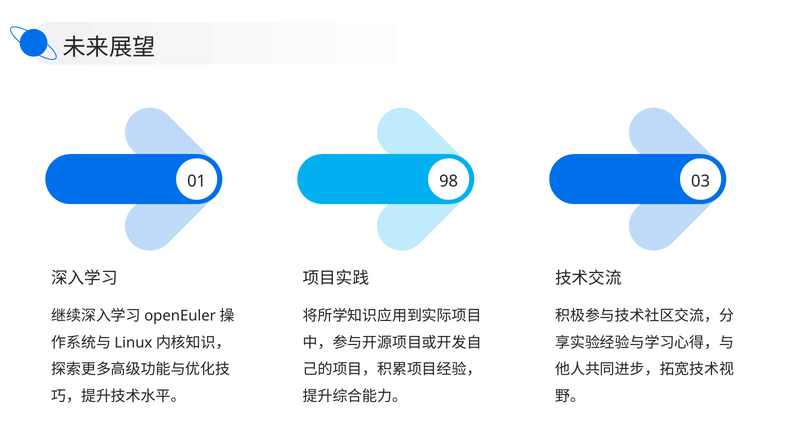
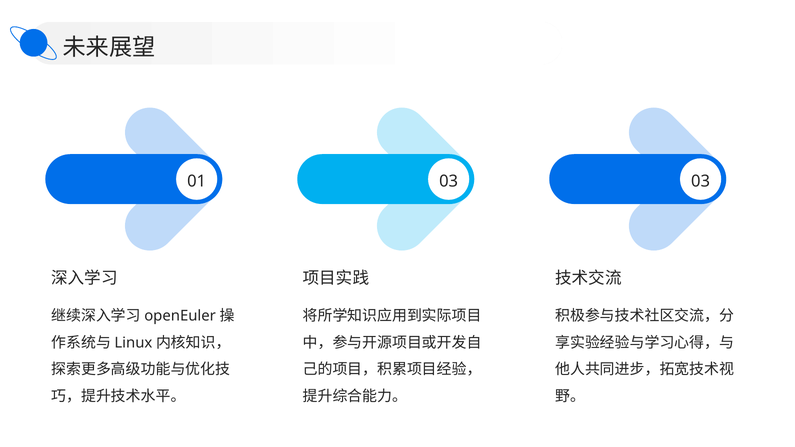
01 98: 98 -> 03 (449, 181)
